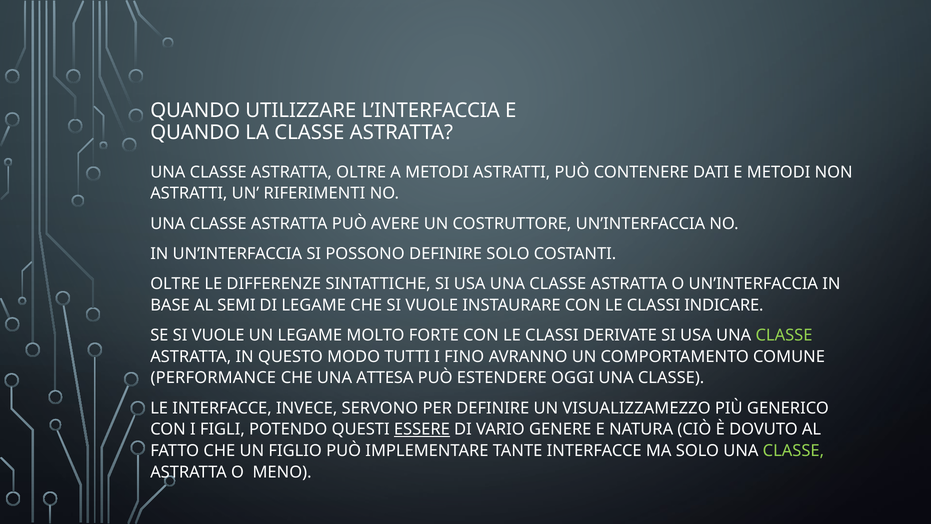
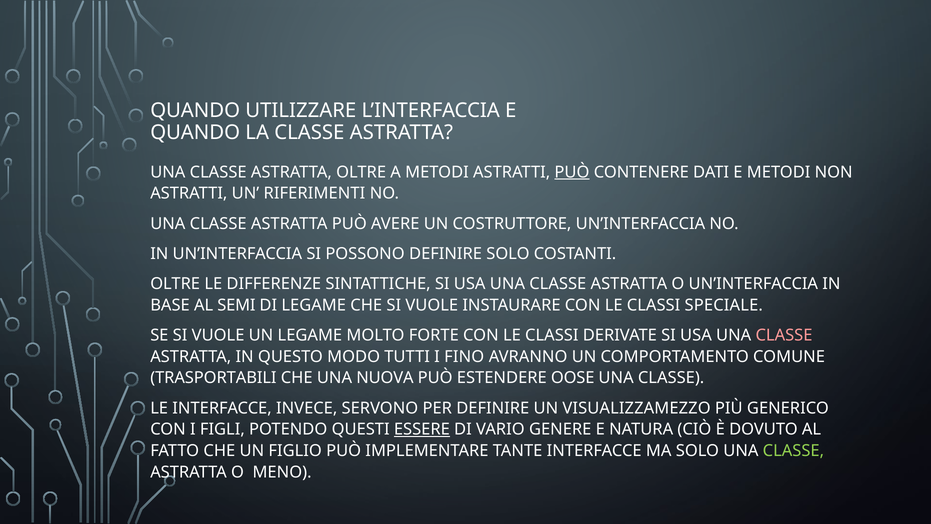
PUÒ underline: none -> present (572, 172)
INDICARE: INDICARE -> SPECIALE (724, 305)
CLASSE colour: light green -> pink (784, 335)
PERFORMANCE: PERFORMANCE -> TRASPORTABILI (213, 378)
ATTESA: ATTESA -> NUOVA (385, 378)
OGGI: OGGI -> OOSE (573, 378)
